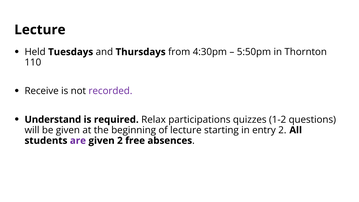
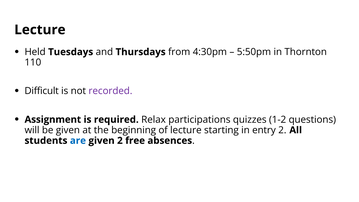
Receive: Receive -> Difficult (42, 91)
Understand: Understand -> Assignment (53, 120)
are colour: purple -> blue (78, 141)
